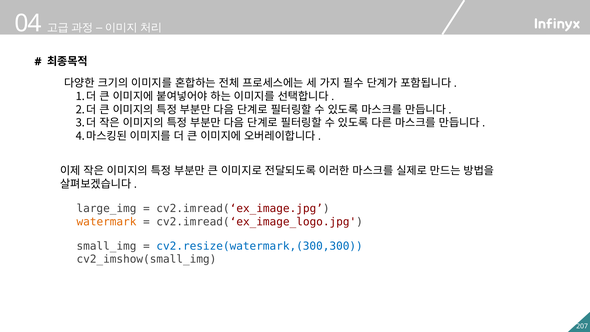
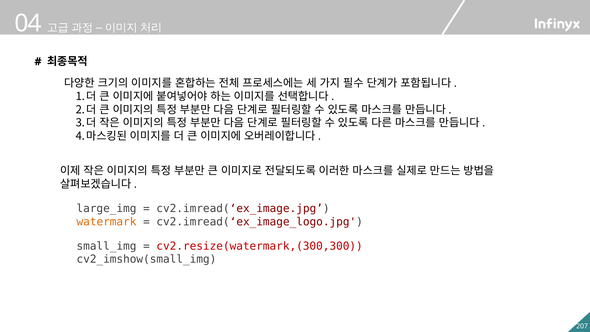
cv2.resize(watermark,(300,300 colour: blue -> red (260, 246)
